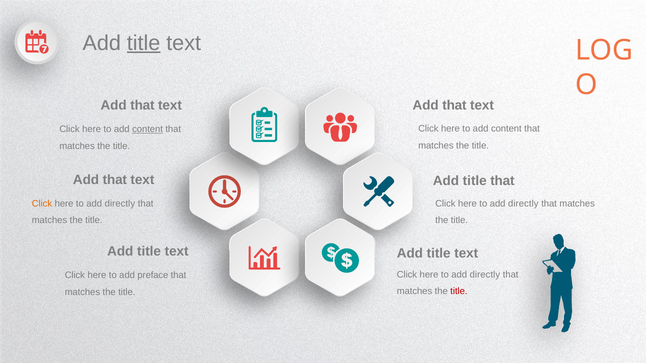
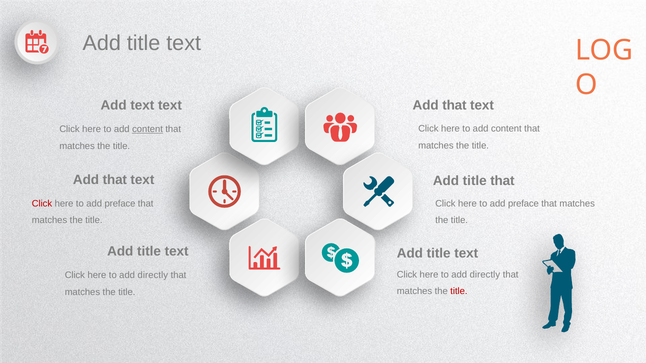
title underline: present -> none (144, 43)
that: that -> text (142, 106)
Click colour: orange -> red (42, 204)
directly: directly -> preface (120, 204)
directly: directly -> preface (523, 204)
preface: preface -> directly (153, 276)
